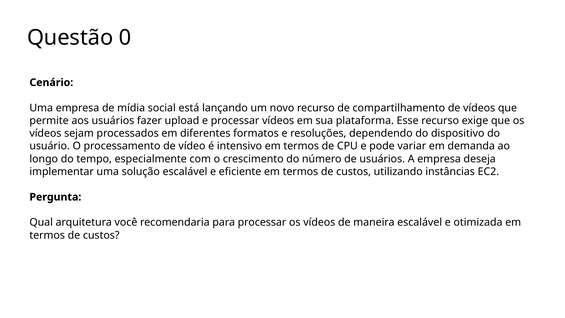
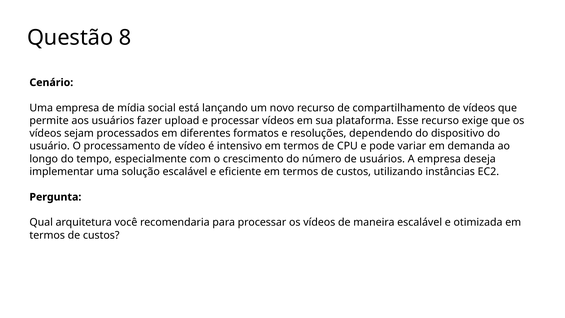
0: 0 -> 8 (125, 38)
